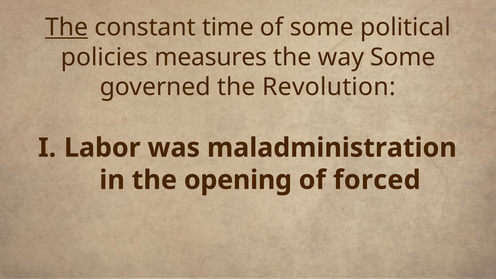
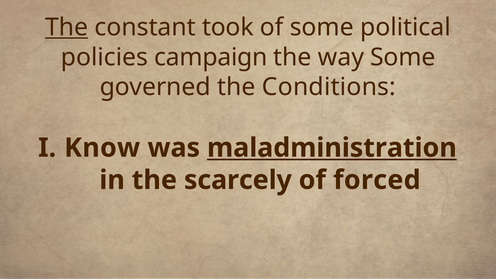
time: time -> took (228, 27)
measures: measures -> campaign (211, 57)
Revolution: Revolution -> Conditions (329, 87)
Labor: Labor -> Know (102, 148)
maladministration underline: none -> present (332, 148)
opening: opening -> scarcely (238, 180)
